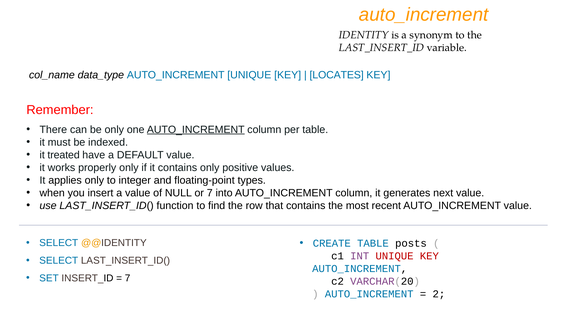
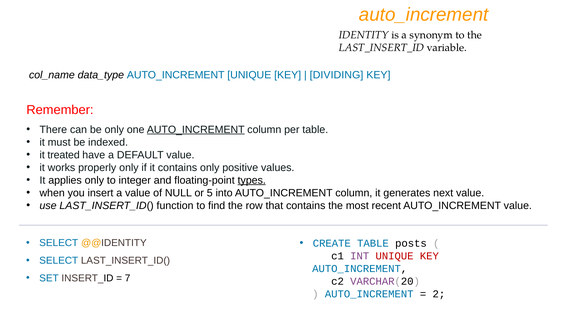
LOCATES: LOCATES -> DIVIDING (337, 75)
types underline: none -> present (252, 180)
or 7: 7 -> 5 (210, 193)
